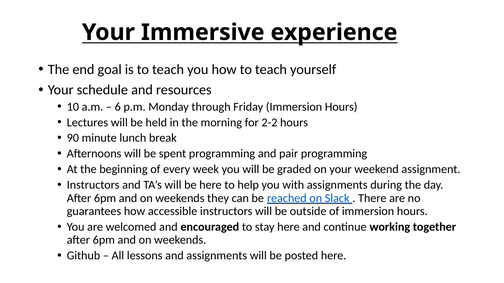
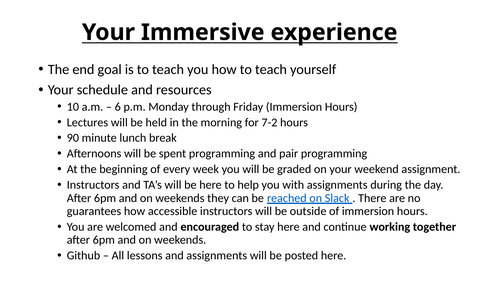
2-2: 2-2 -> 7-2 (269, 123)
